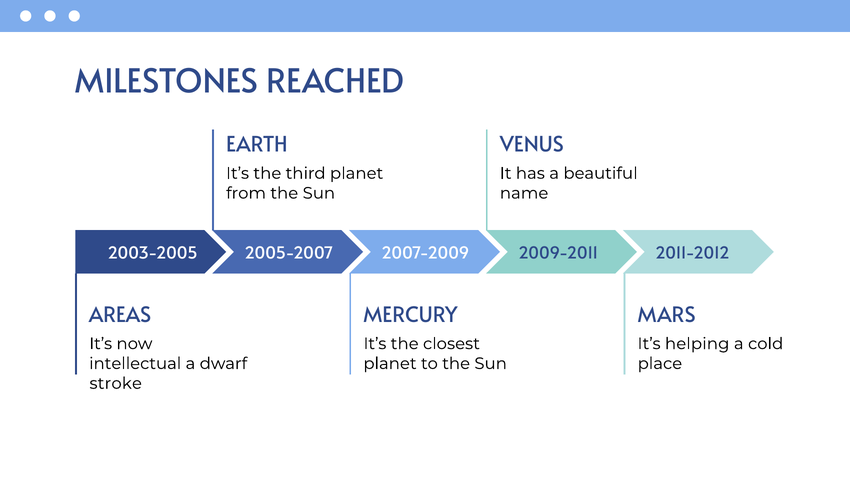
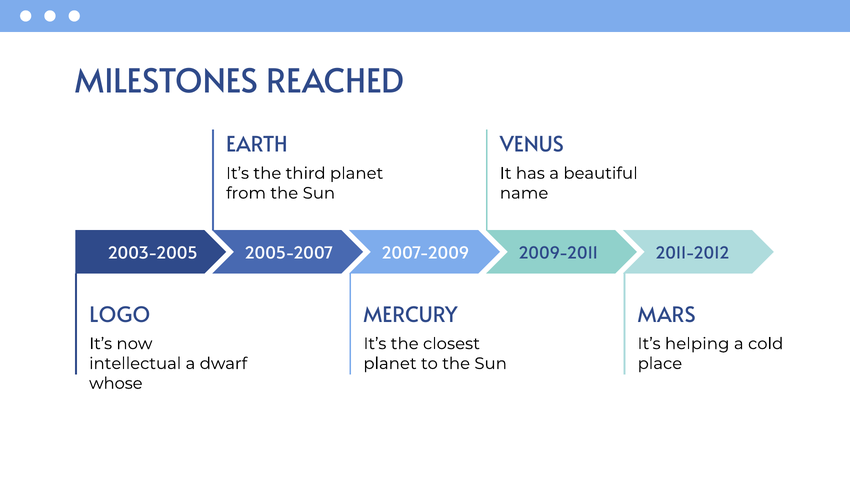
AREAS: AREAS -> LOGO (120, 315)
stroke: stroke -> whose (116, 384)
